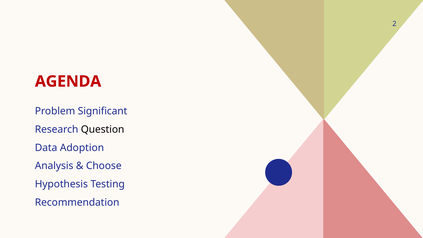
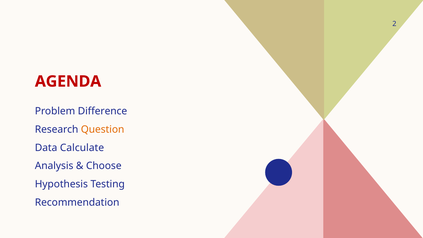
Significant: Significant -> Difference (103, 111)
Question colour: black -> orange (103, 129)
Adoption: Adoption -> Calculate (82, 148)
